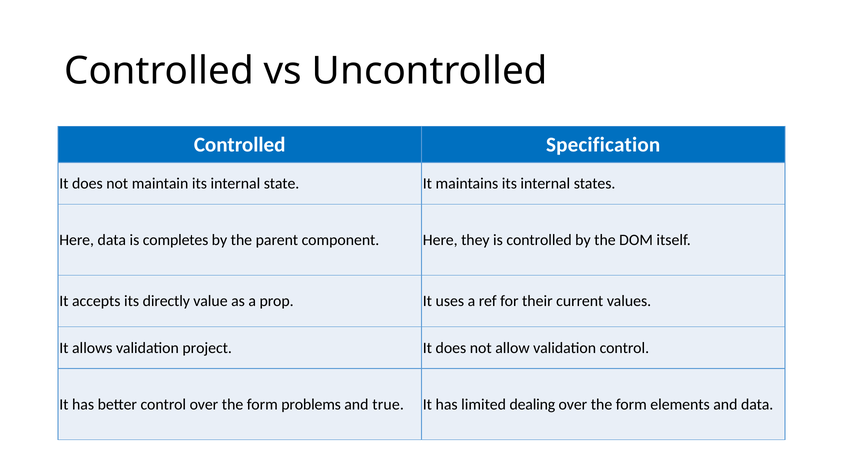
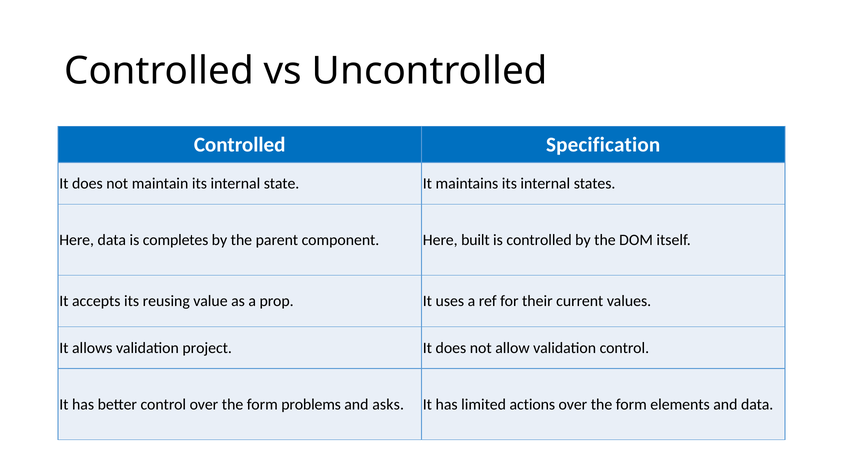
they: they -> built (475, 240)
directly: directly -> reusing (166, 301)
true: true -> asks (388, 404)
dealing: dealing -> actions (532, 404)
